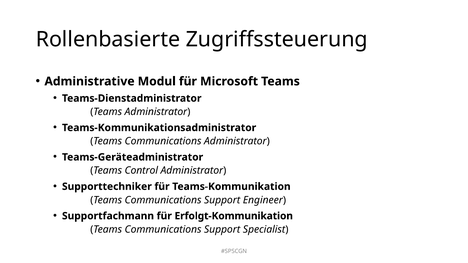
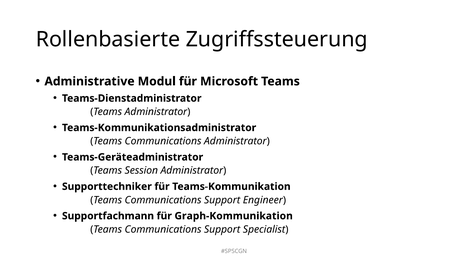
Control: Control -> Session (141, 171)
Erfolgt-Kommunikation: Erfolgt-Kommunikation -> Graph-Kommunikation (234, 216)
